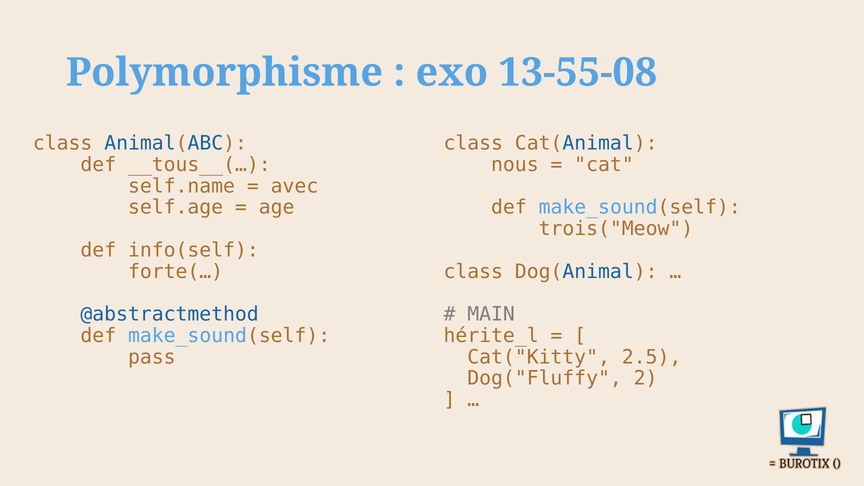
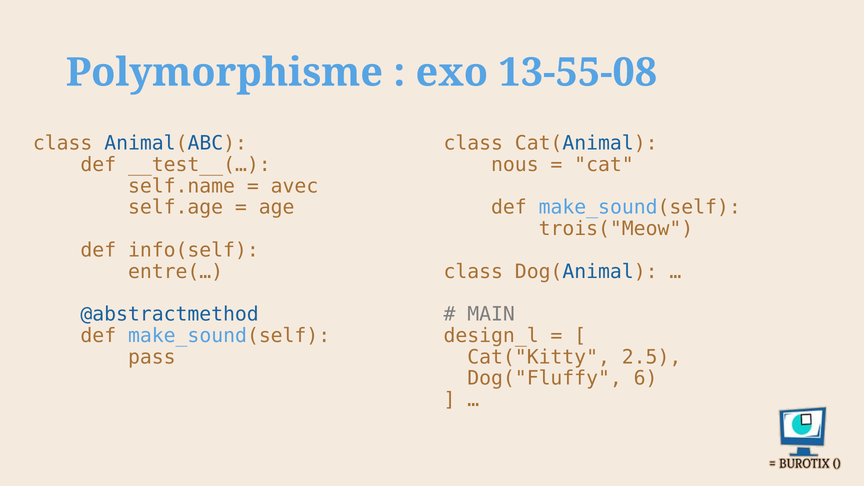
__tous__(…: __tous__(… -> __test__(… (199, 165)
forte(…: forte(… -> entre(… (176, 272)
hérite_l: hérite_l -> design_l (491, 336)
2: 2 -> 6 (646, 378)
